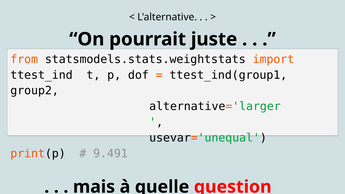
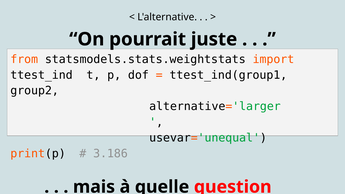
9.491: 9.491 -> 3.186 (110, 154)
